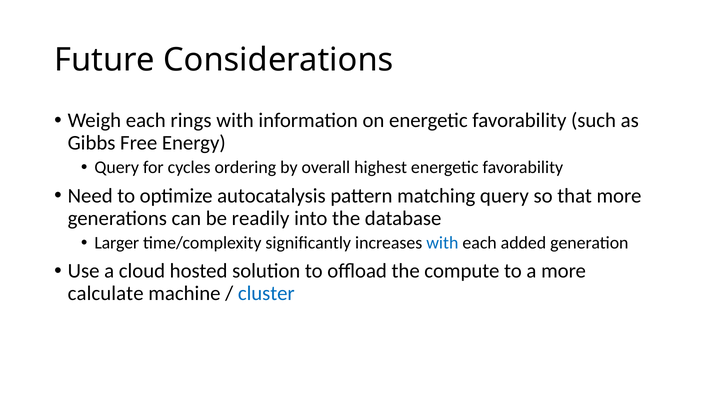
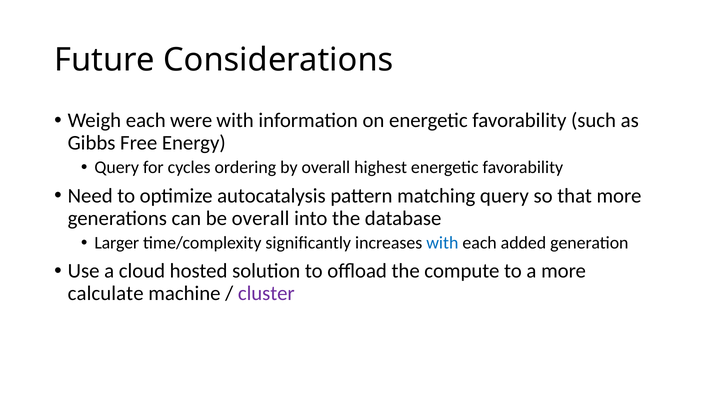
rings: rings -> were (191, 121)
be readily: readily -> overall (261, 218)
cluster colour: blue -> purple (266, 294)
